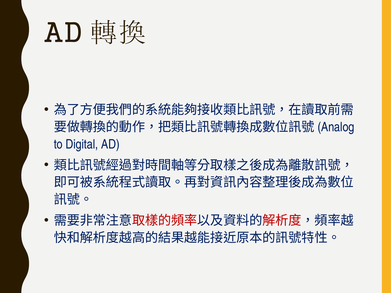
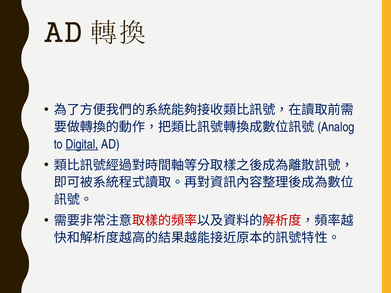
Digital underline: none -> present (82, 144)
